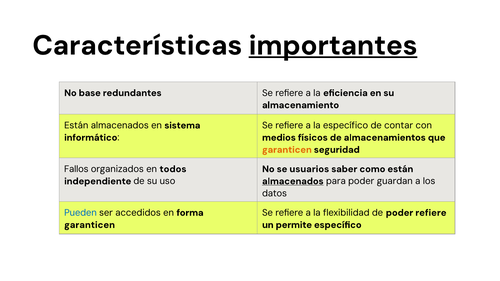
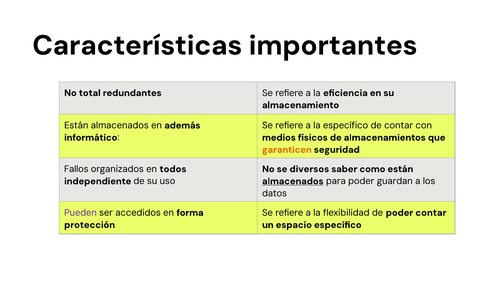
importantes underline: present -> none (333, 45)
base: base -> total (90, 93)
sistema: sistema -> además (182, 125)
usuarios: usuarios -> diversos (309, 169)
Pueden colour: blue -> purple (80, 213)
poder refiere: refiere -> contar (431, 213)
garanticen: garanticen -> protección (90, 225)
permite: permite -> espacio (294, 225)
